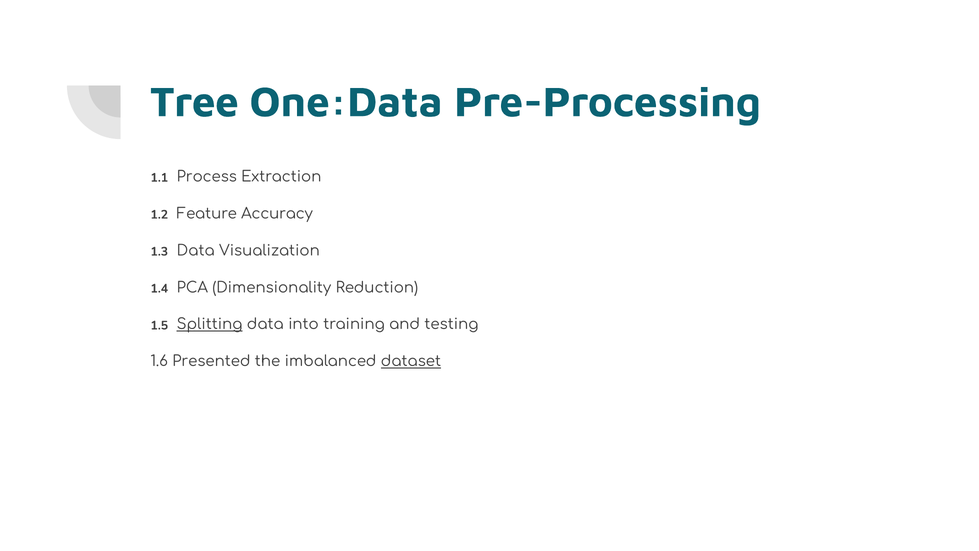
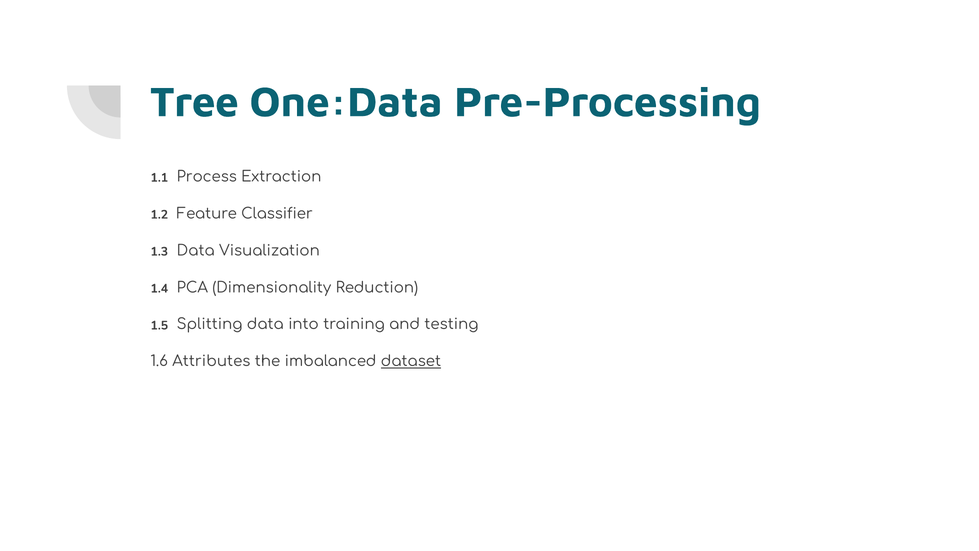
Accuracy: Accuracy -> Classifier (277, 214)
Splitting underline: present -> none (210, 324)
Presented: Presented -> Attributes (211, 361)
